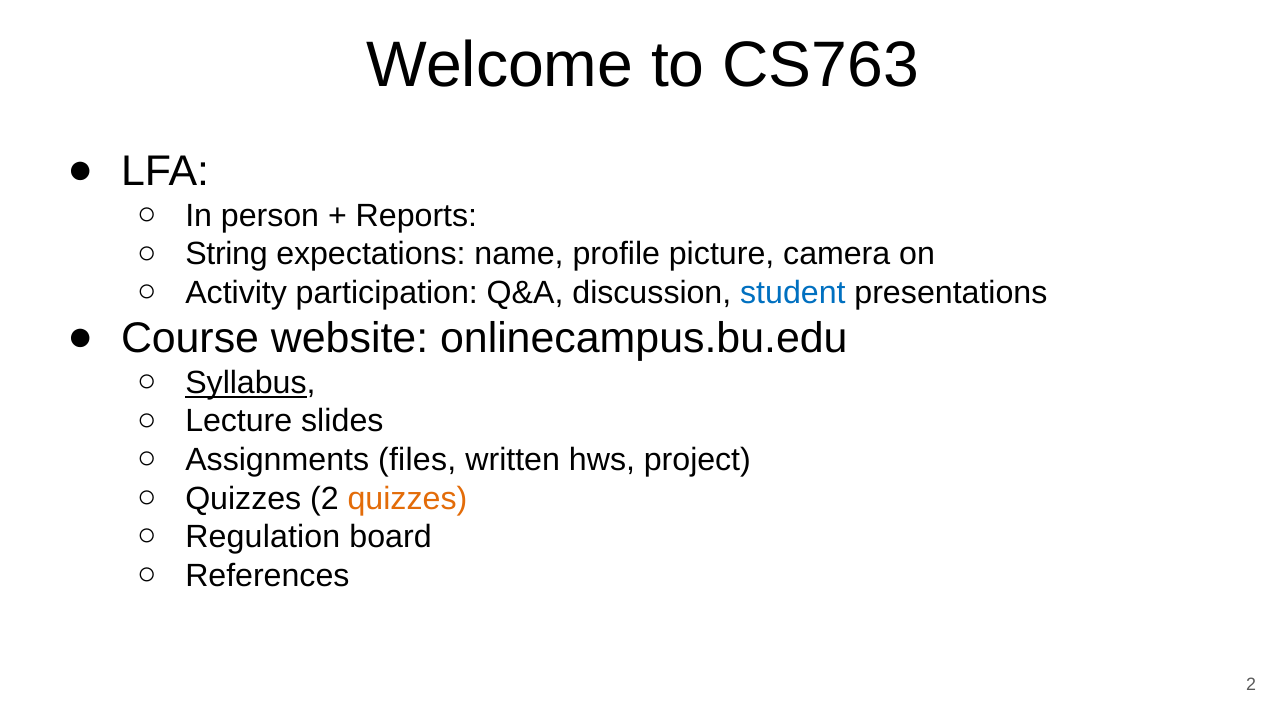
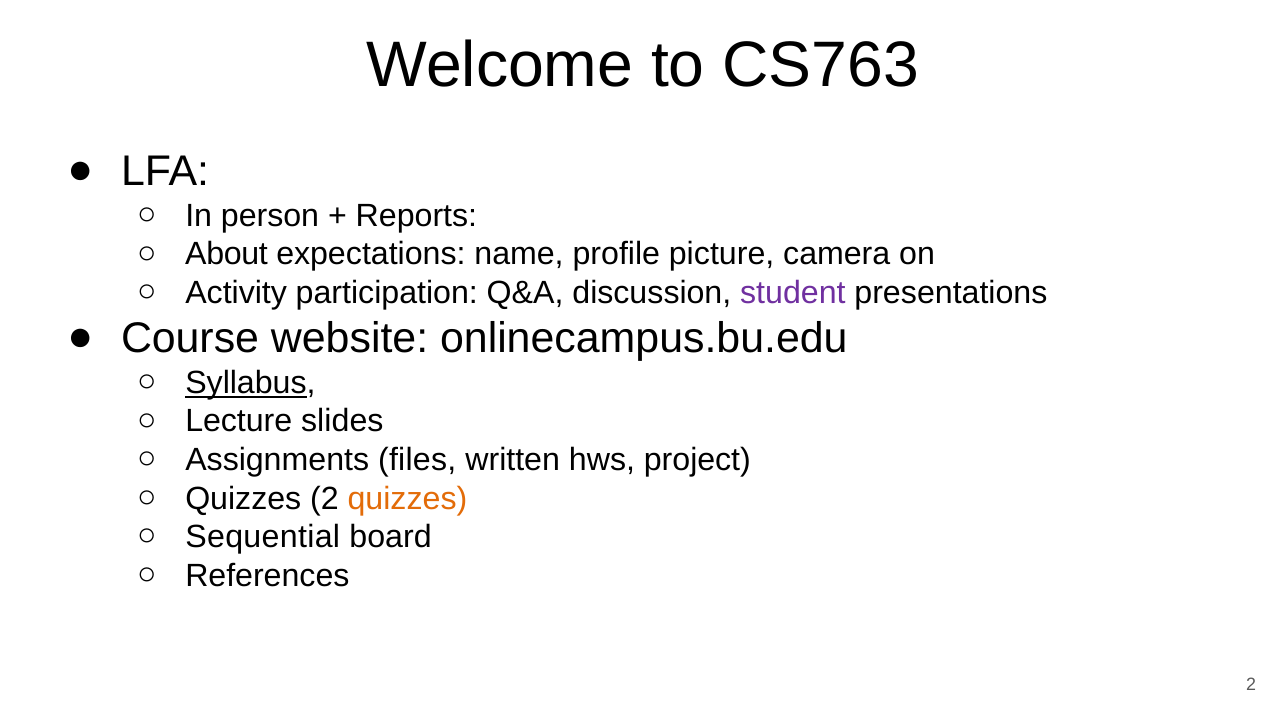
String: String -> About (226, 254)
student colour: blue -> purple (793, 293)
Regulation: Regulation -> Sequential (263, 537)
